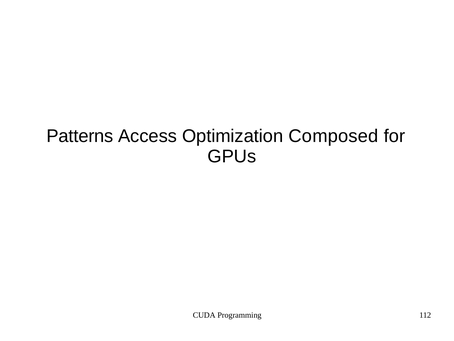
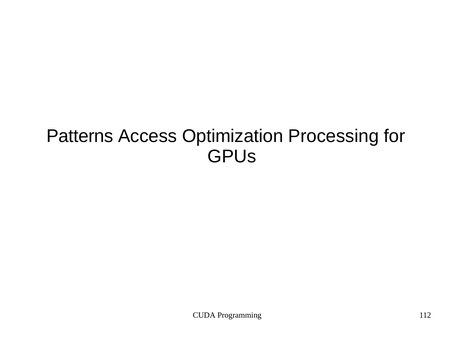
Composed: Composed -> Processing (334, 136)
